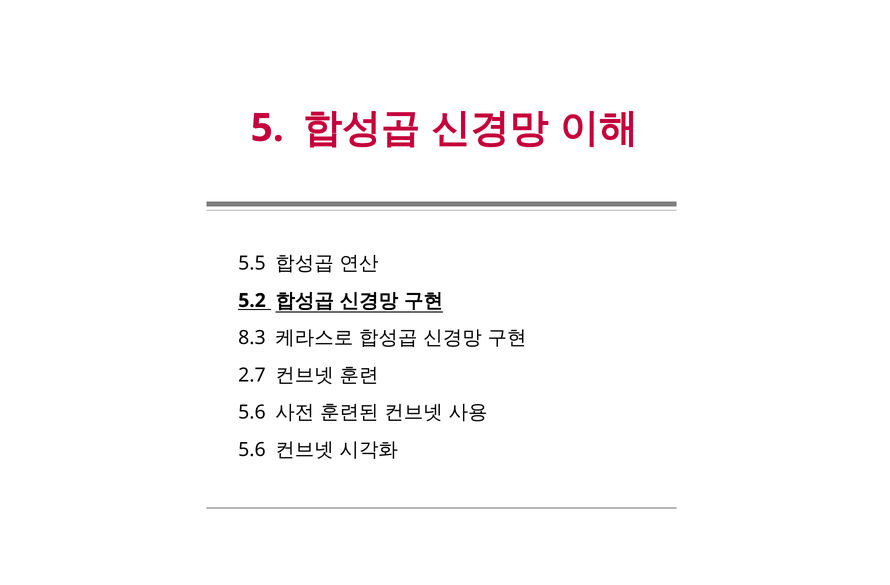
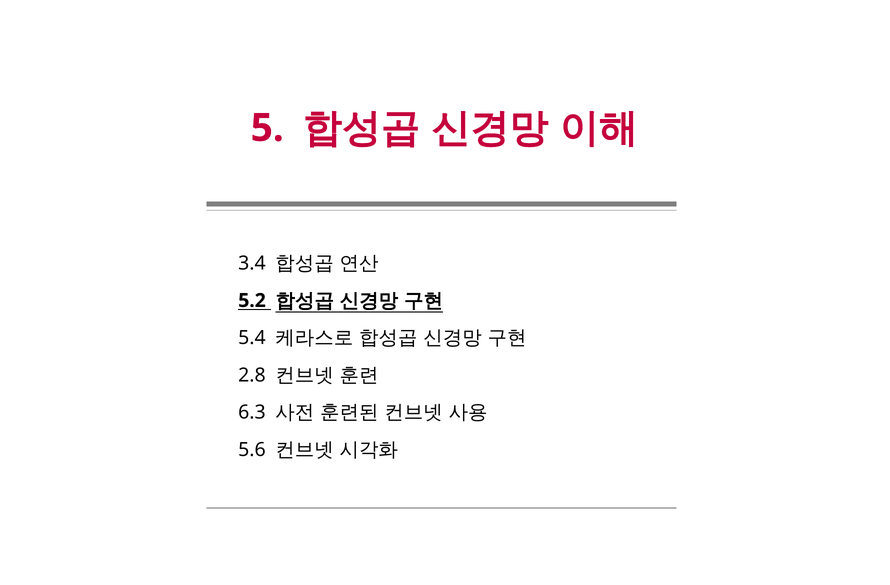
5.5: 5.5 -> 3.4 (252, 263)
8.3: 8.3 -> 5.4 (252, 338)
2.7: 2.7 -> 2.8 (252, 375)
5.6: 5.6 -> 6.3 (252, 412)
